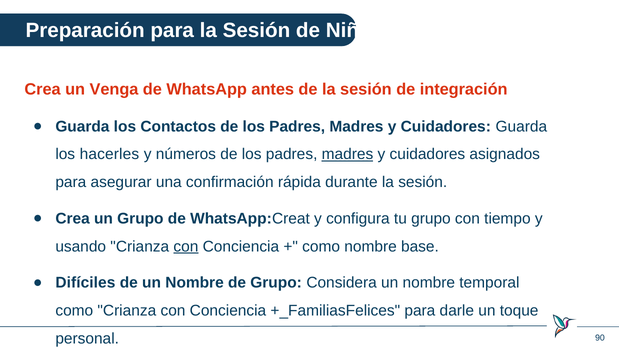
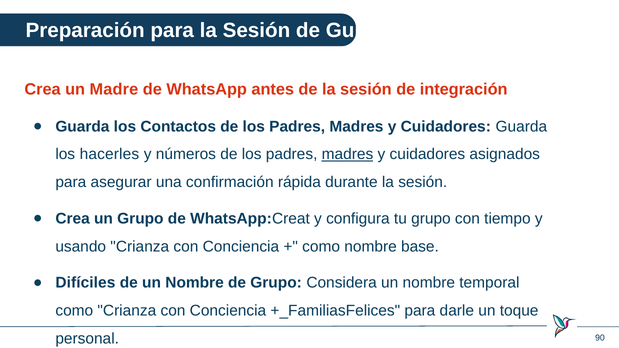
Niño: Niño -> Guía (349, 30)
Venga: Venga -> Madre (114, 90)
con underline: present -> none (186, 247)
